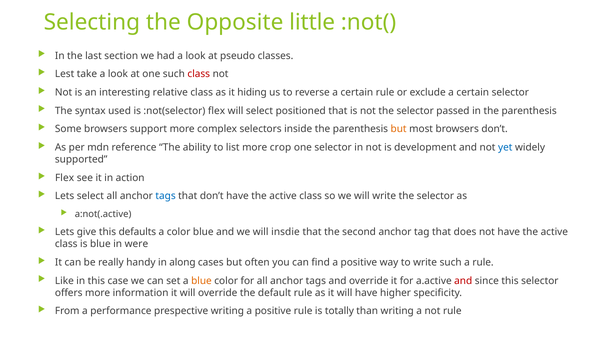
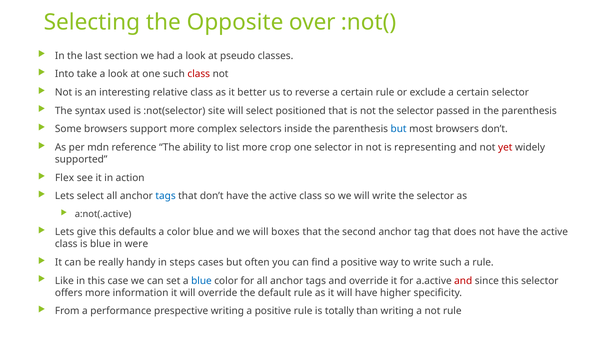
little: little -> over (312, 22)
Lest: Lest -> Into (65, 74)
hiding: hiding -> better (252, 92)
:not(selector flex: flex -> site (217, 111)
but colour: orange -> blue (399, 129)
development: development -> representing (425, 147)
yet colour: blue -> red (505, 147)
insdie: insdie -> boxes (285, 232)
along: along -> steps (182, 263)
blue colour: orange -> blue (201, 281)
